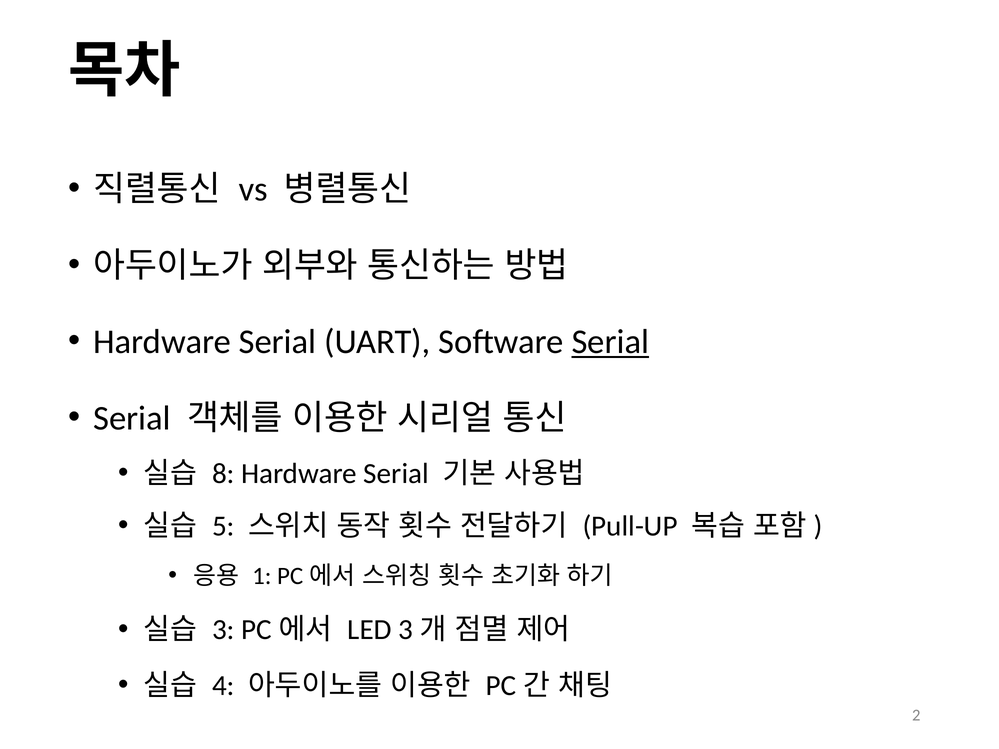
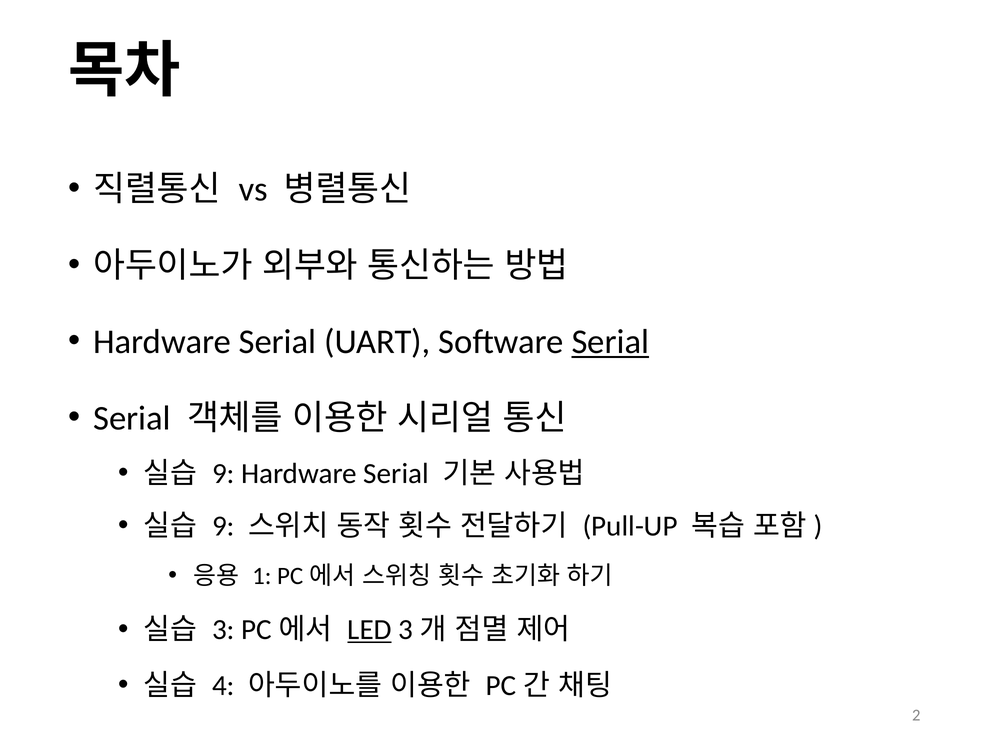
8: 8 -> 9 (223, 474)
5: 5 -> 9 (223, 526)
LED underline: none -> present (370, 630)
